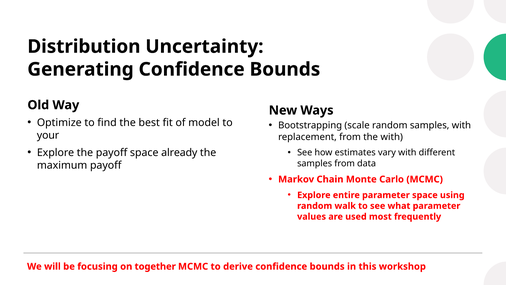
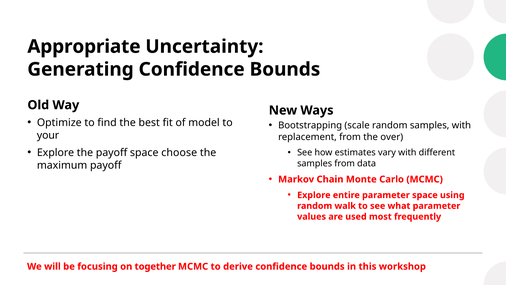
Distribution: Distribution -> Appropriate (84, 46)
the with: with -> over (392, 137)
already: already -> choose (179, 153)
